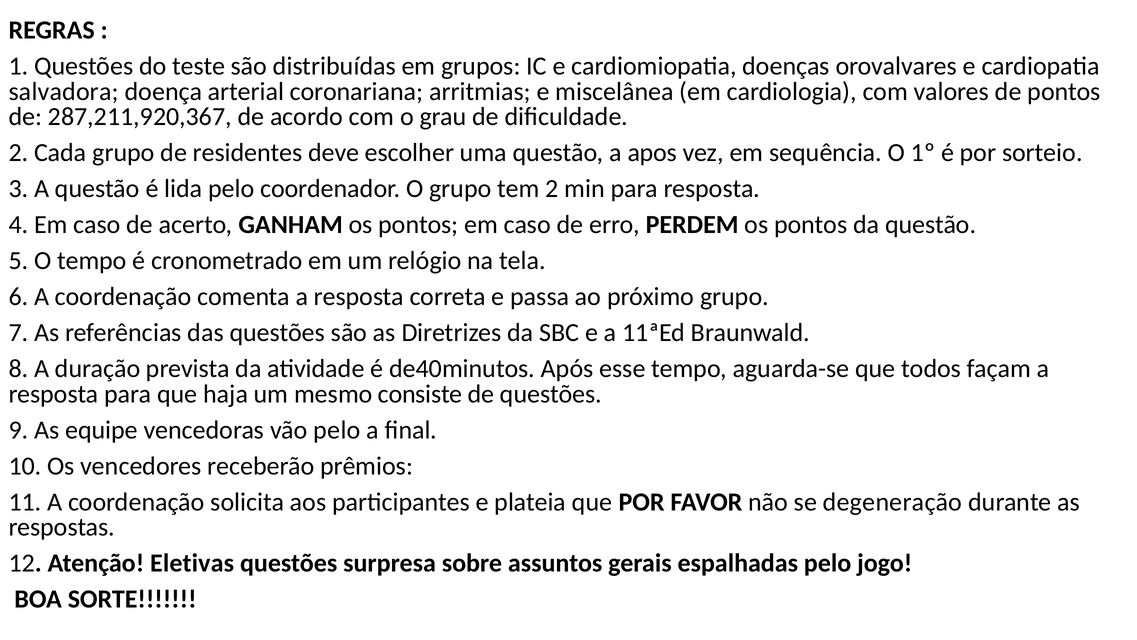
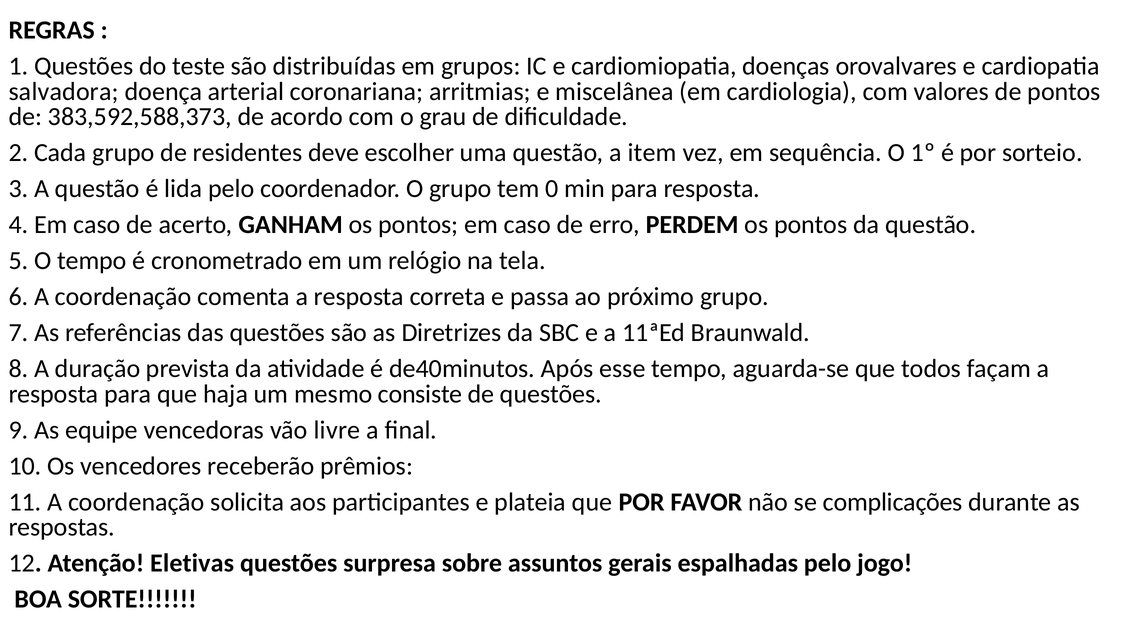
287,211,920,367: 287,211,920,367 -> 383,592,588,373 (140, 117)
apos: apos -> item (652, 153)
tem 2: 2 -> 0 (552, 189)
vão pelo: pelo -> livre (337, 430)
degeneração: degeneração -> complicações (893, 502)
